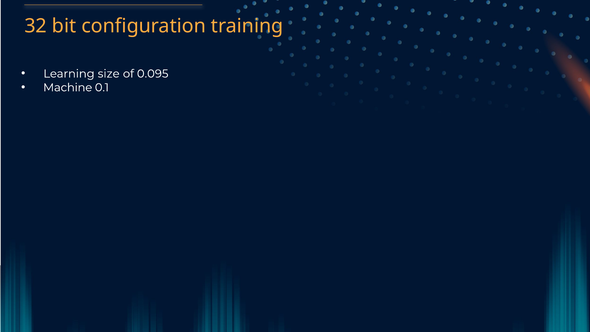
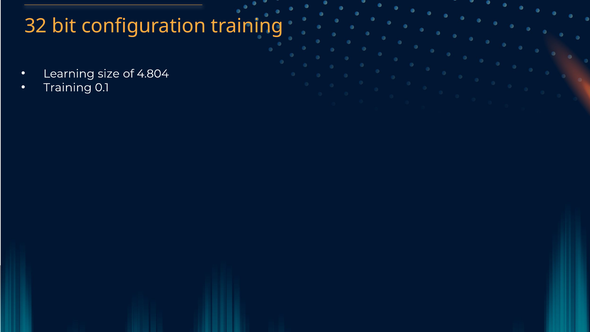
0.095: 0.095 -> 4.804 (153, 74)
Machine: Machine -> Training (68, 87)
